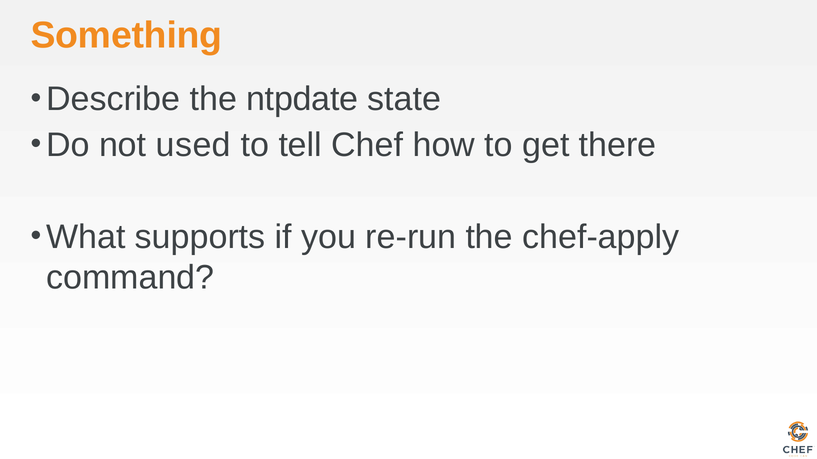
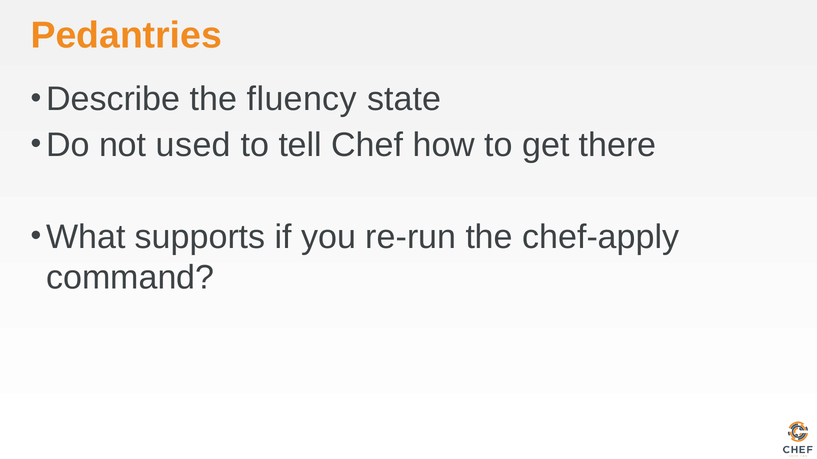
Something: Something -> Pedantries (126, 35)
ntpdate: ntpdate -> fluency (302, 99)
